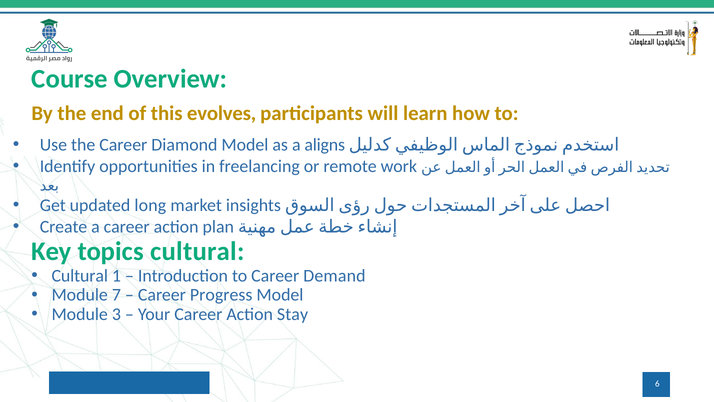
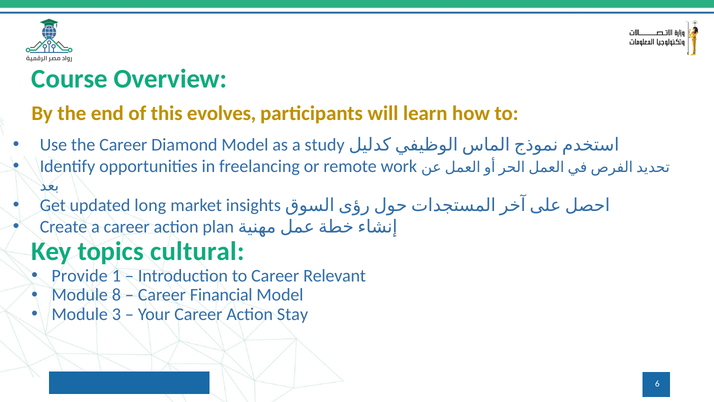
aligns: aligns -> study (325, 145)
Cultural: Cultural -> Provide (80, 275)
Demand: Demand -> Relevant (335, 275)
7: 7 -> 8 (116, 295)
Progress: Progress -> Financial (221, 295)
